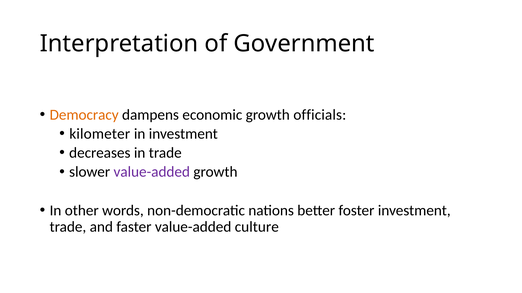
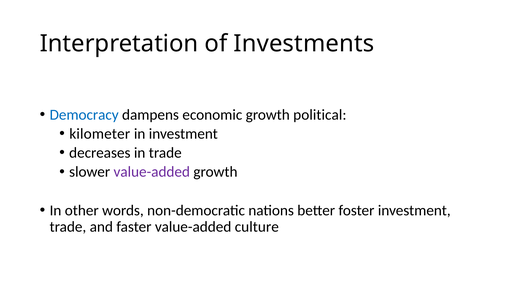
Government: Government -> Investments (304, 44)
Democracy colour: orange -> blue (84, 115)
officials: officials -> political (320, 115)
